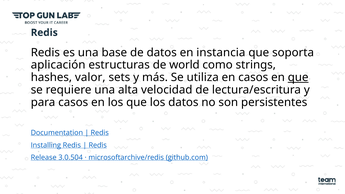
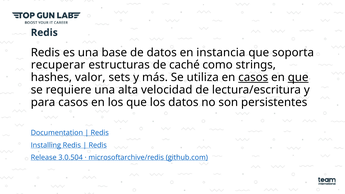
aplicación: aplicación -> recuperar (58, 65)
world: world -> caché (184, 65)
casos underline: none -> present (253, 77)
